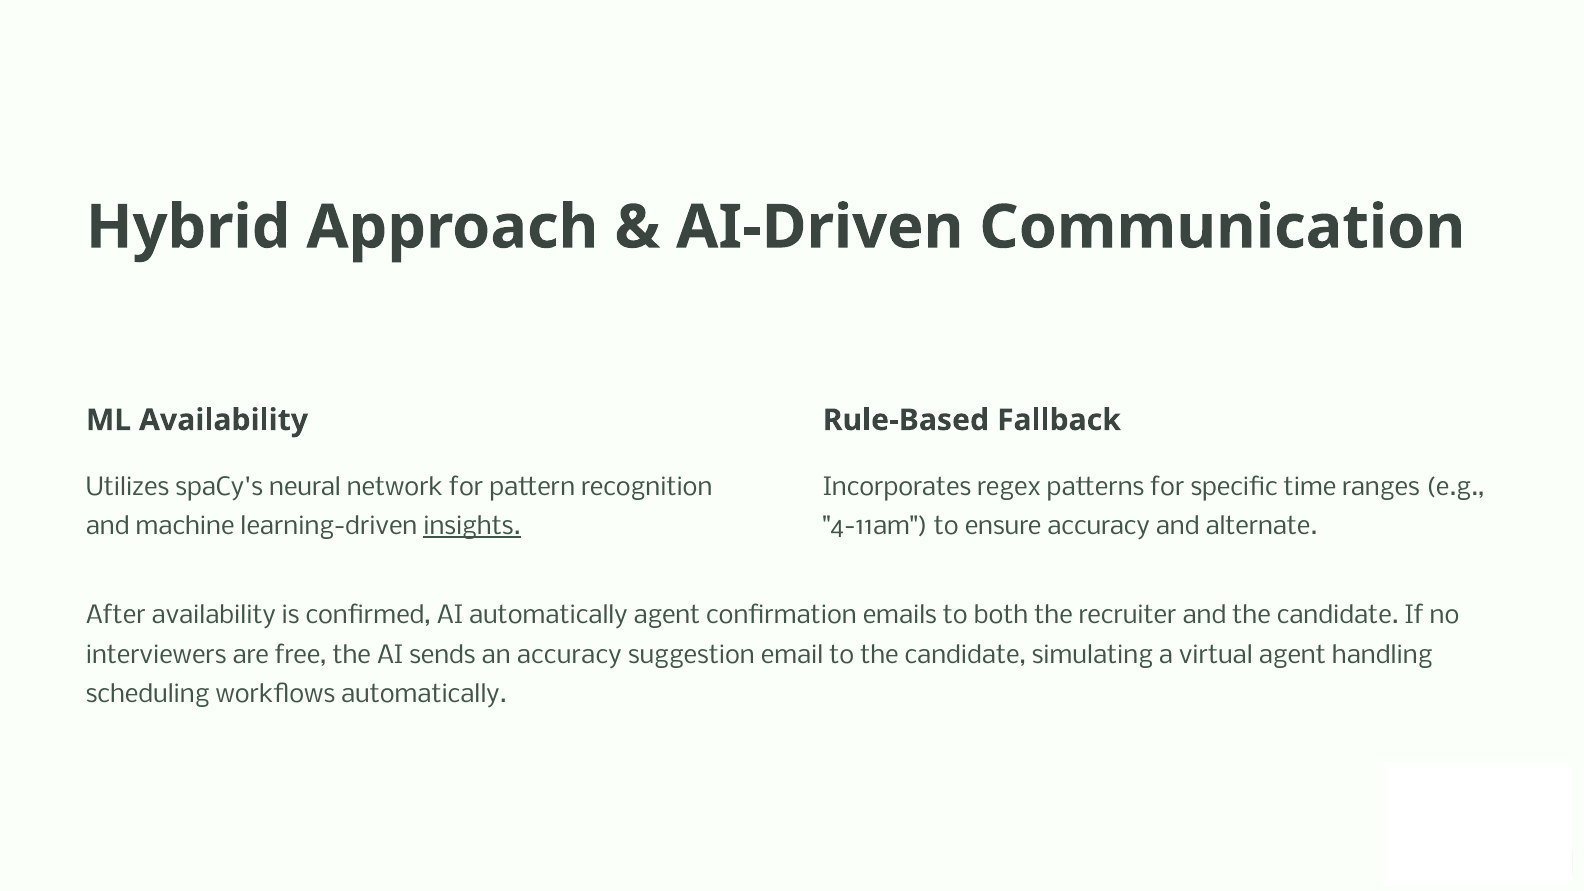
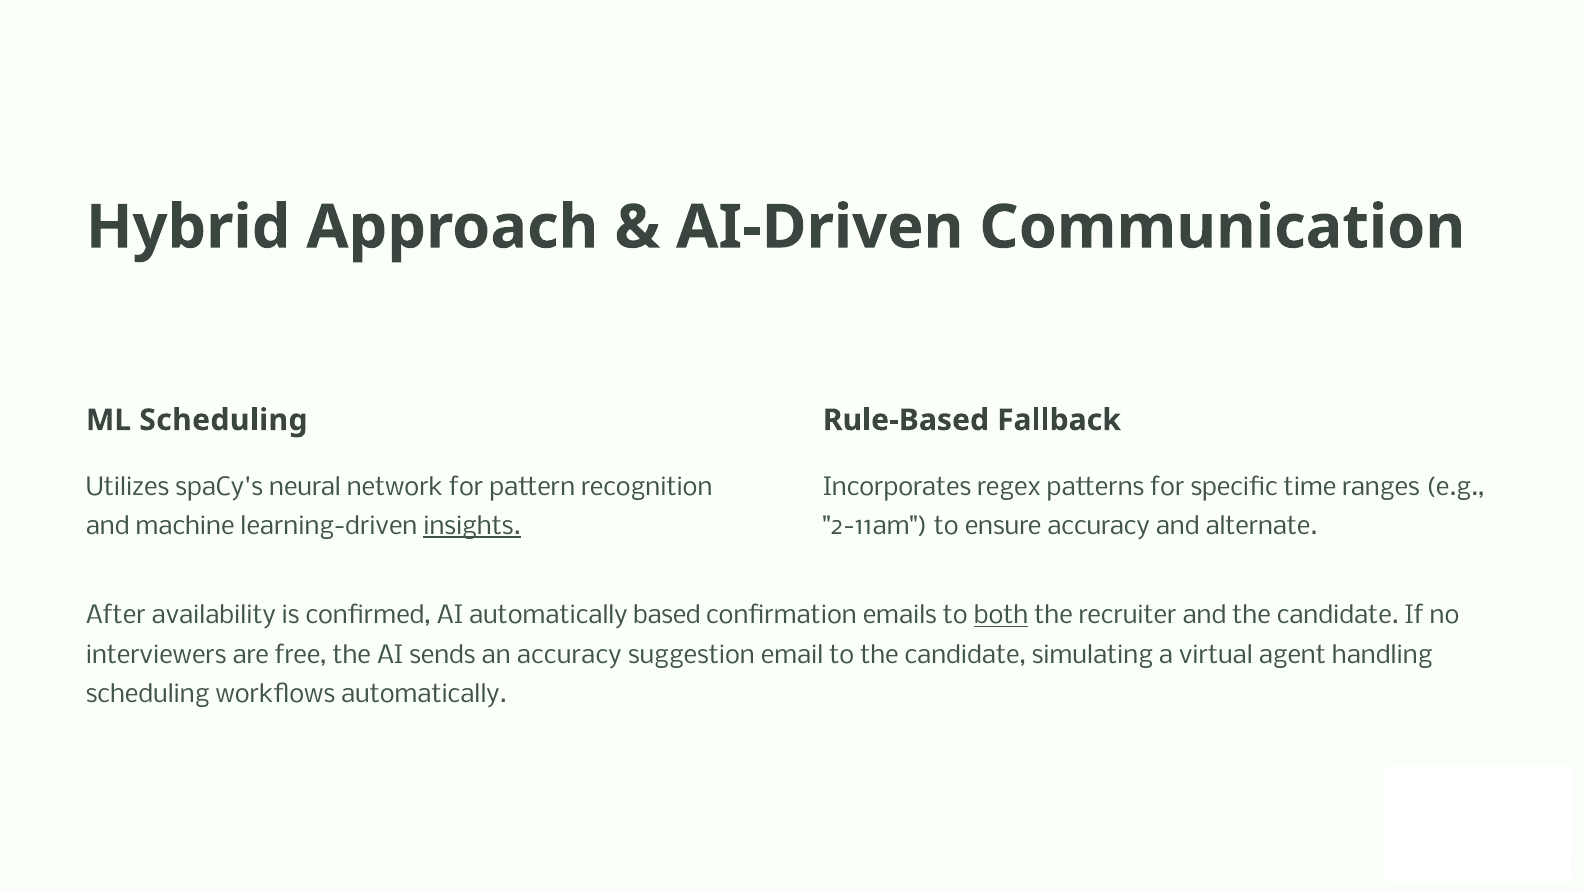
ML Availability: Availability -> Scheduling (223, 420)
4-11am: 4-11am -> 2-11am (875, 527)
automatically agent: agent -> based (667, 616)
both underline: none -> present (1001, 616)
